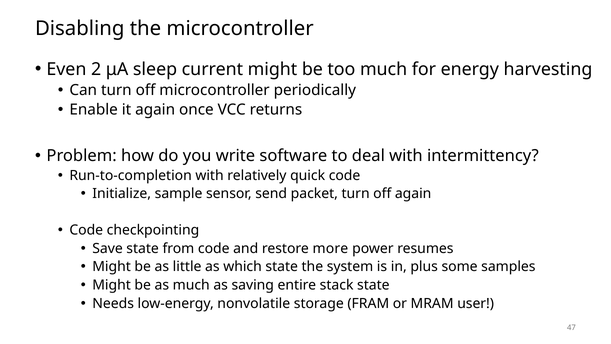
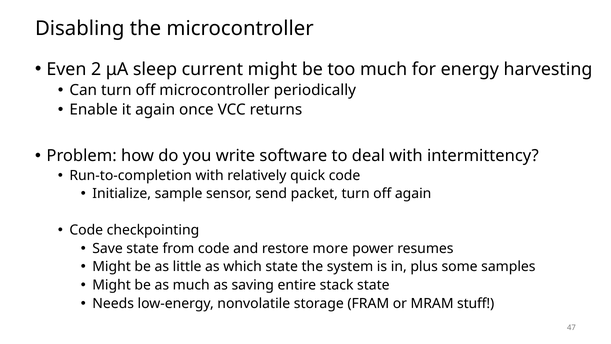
user: user -> stuff (476, 303)
